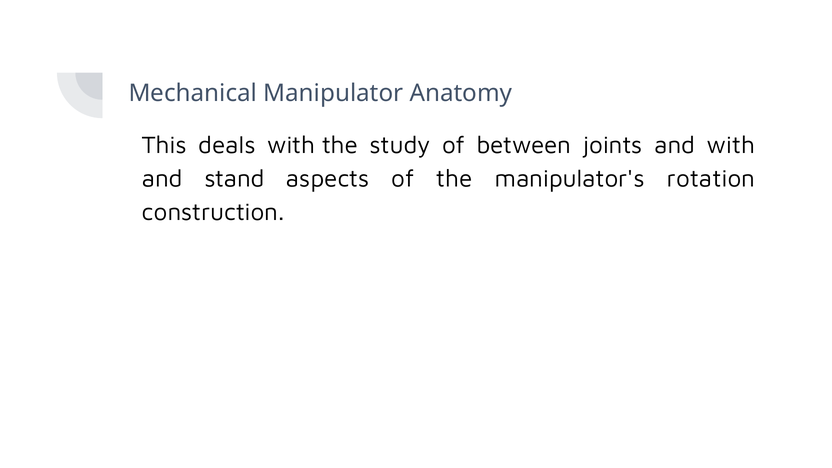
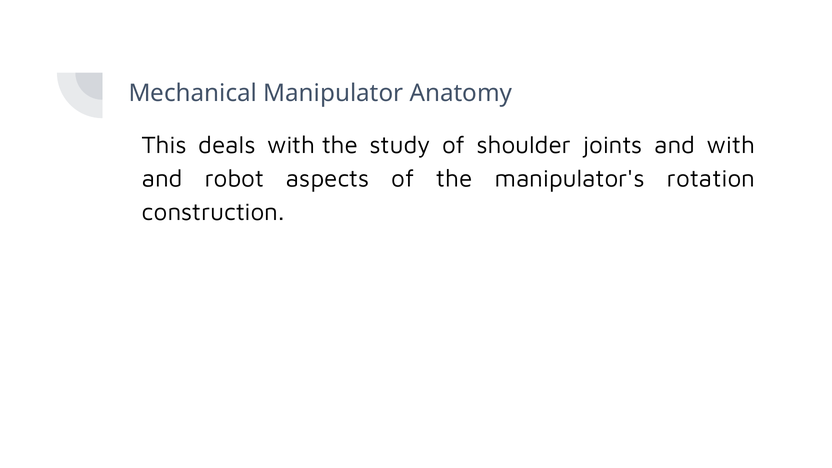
between: between -> shoulder (524, 145)
stand: stand -> robot (234, 179)
